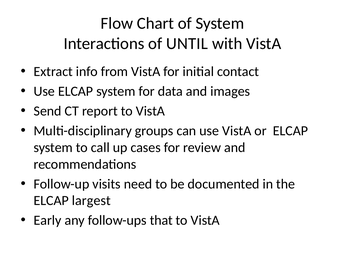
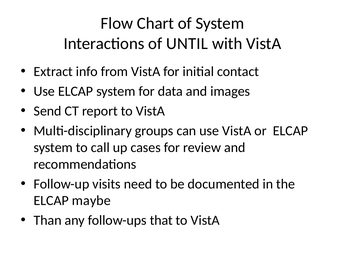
largest: largest -> maybe (91, 200)
Early: Early -> Than (48, 220)
